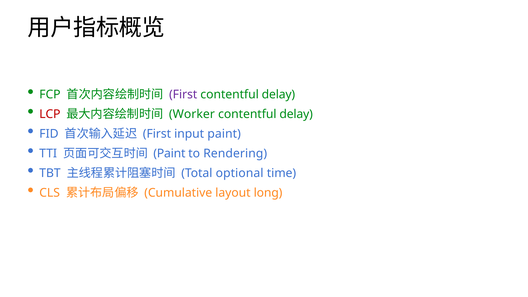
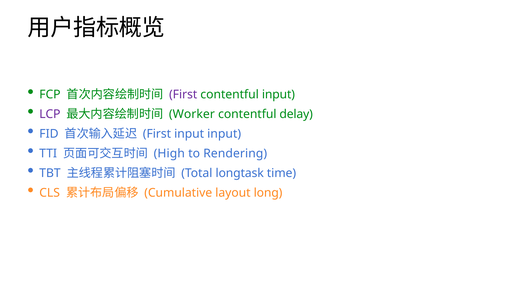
delay: delay -> input (278, 94)
LCP colour: red -> purple (50, 114)
input paint: paint -> input (224, 134)
Paint: Paint -> High (169, 153)
optional: optional -> longtask (240, 173)
